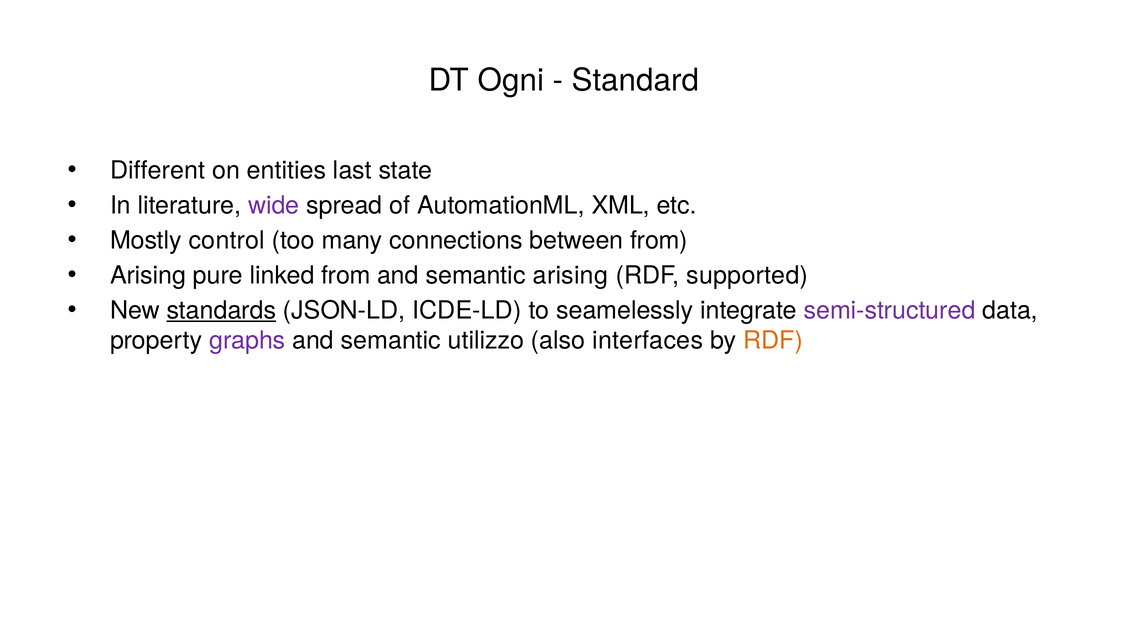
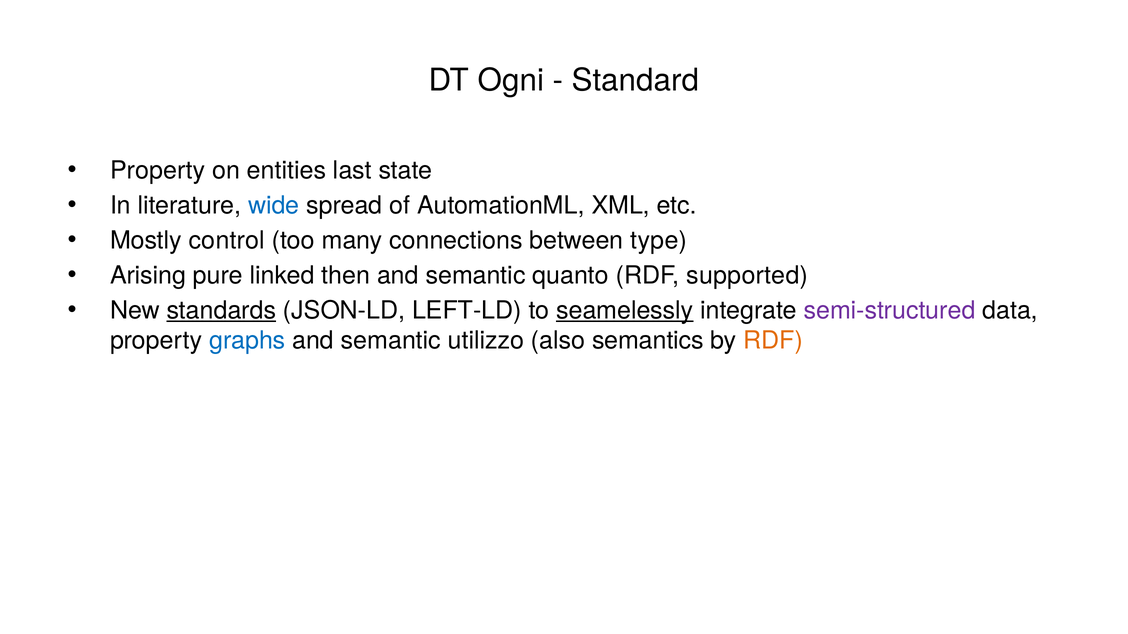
Different: Different -> Property (158, 170)
wide colour: purple -> blue (274, 206)
between from: from -> type (659, 241)
linked from: from -> then (346, 276)
semantic arising: arising -> quanto (571, 276)
ICDE-LD: ICDE-LD -> LEFT-LD (467, 311)
seamelessly underline: none -> present (625, 311)
graphs colour: purple -> blue (247, 341)
interfaces: interfaces -> semantics (648, 341)
